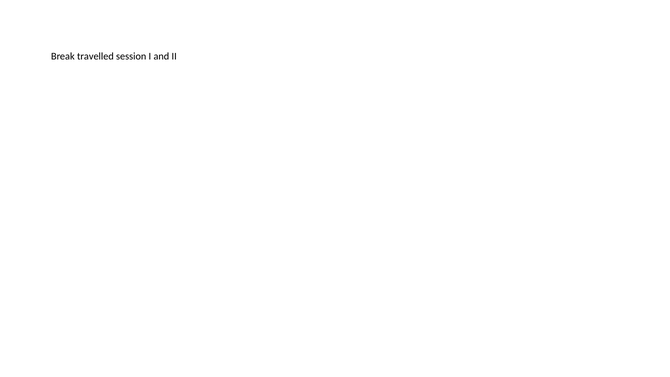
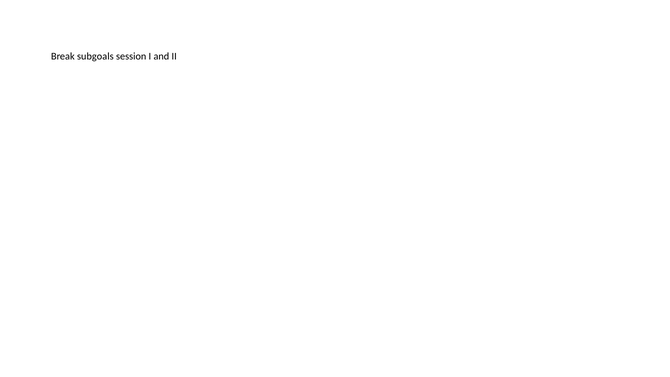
travelled: travelled -> subgoals (95, 56)
